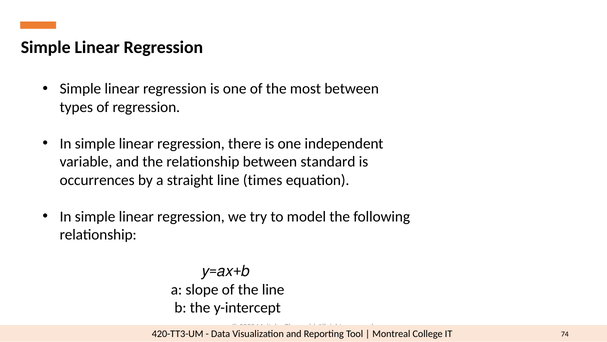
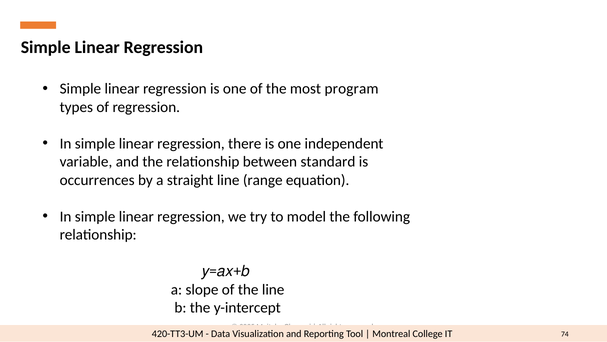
most between: between -> program (352, 89)
times: times -> range (263, 180)
